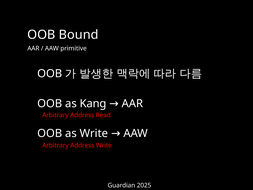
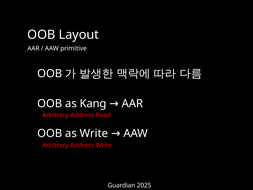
Bound: Bound -> Layout (79, 35)
